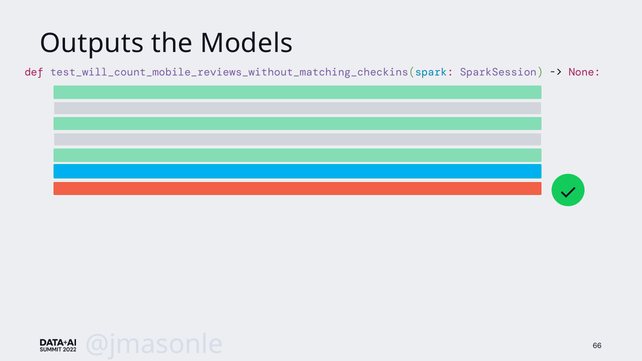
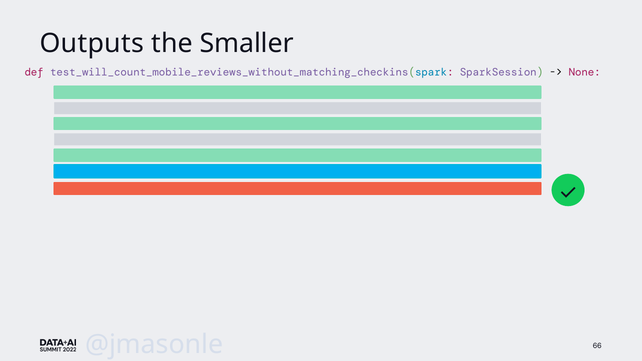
Models: Models -> Smaller (247, 43)
